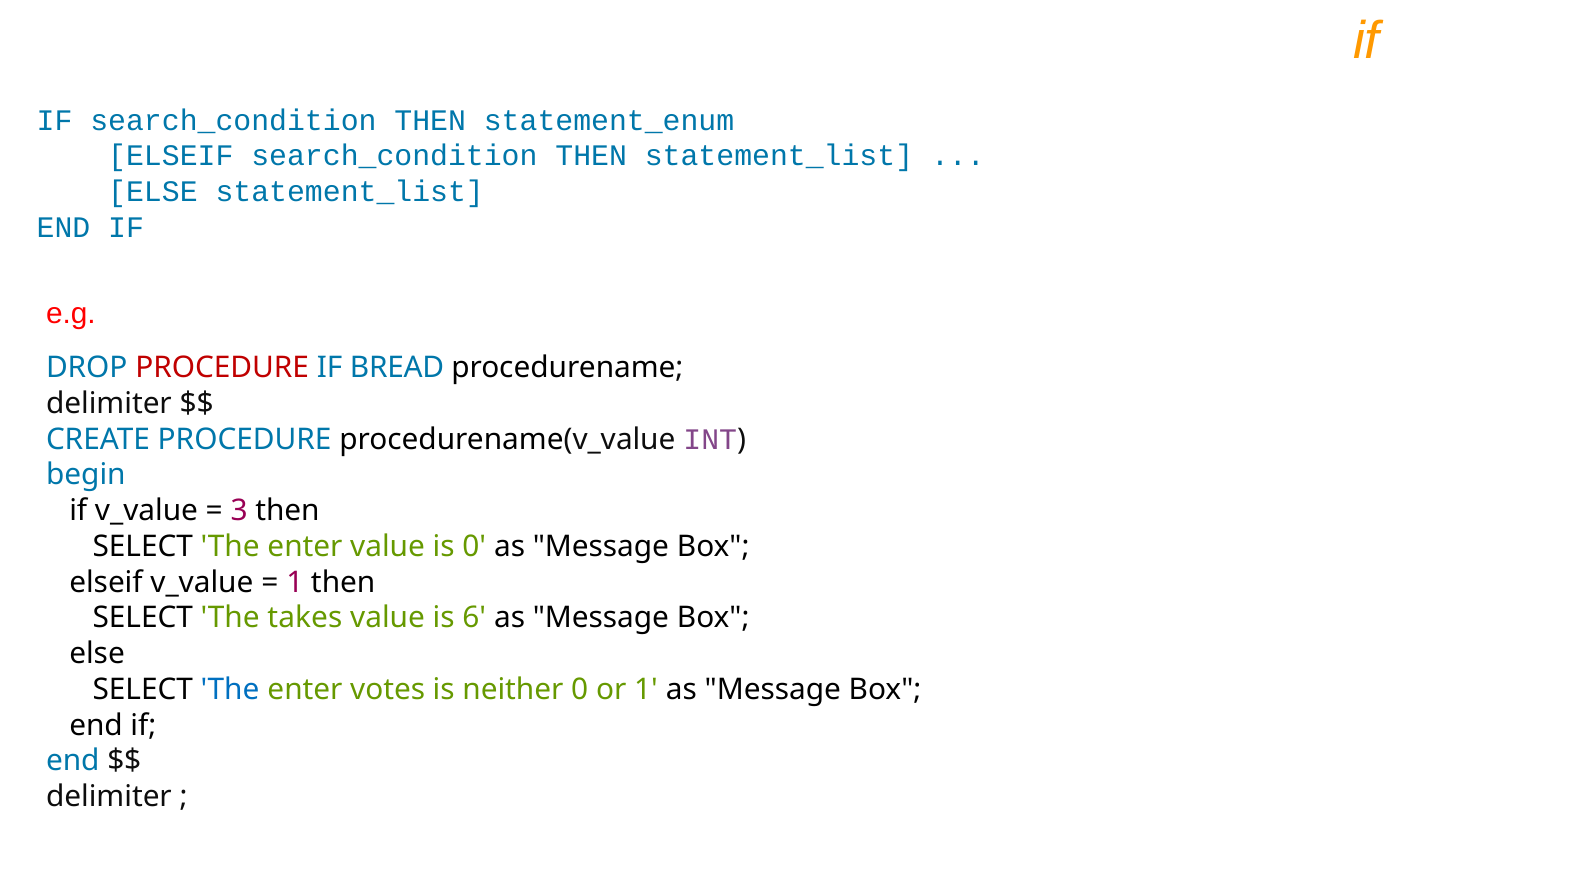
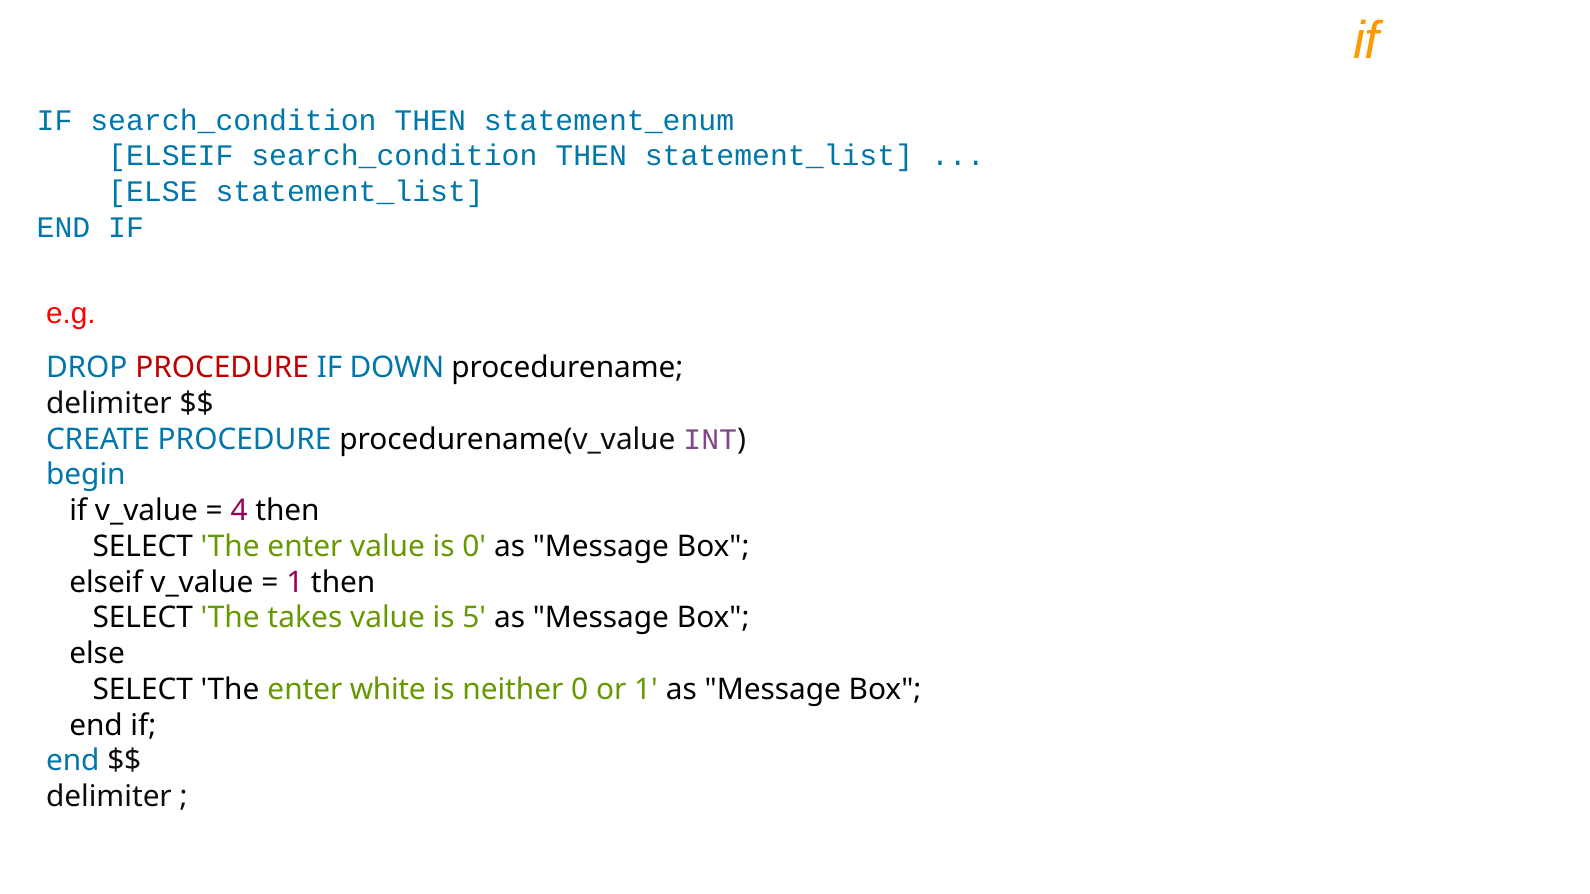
BREAD: BREAD -> DOWN (397, 368)
3: 3 -> 4 (239, 511)
6: 6 -> 5 (474, 618)
The colour: blue -> black (230, 690)
votes: votes -> white (388, 690)
